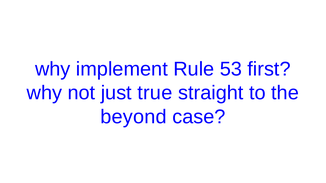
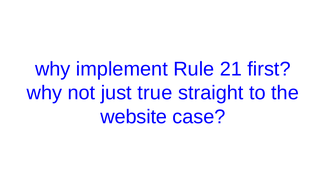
53: 53 -> 21 (231, 69)
beyond: beyond -> website (134, 117)
